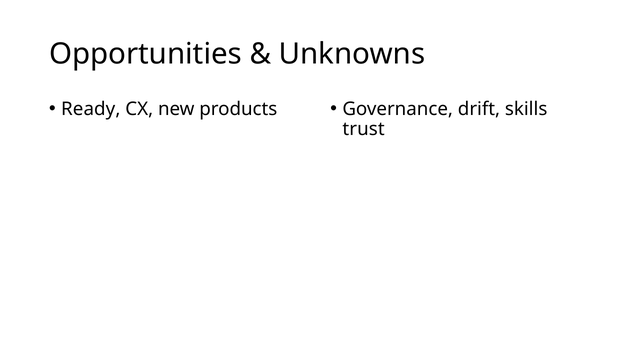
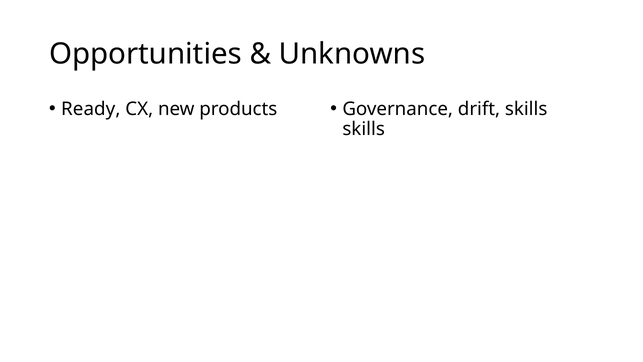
trust: trust -> skills (364, 129)
